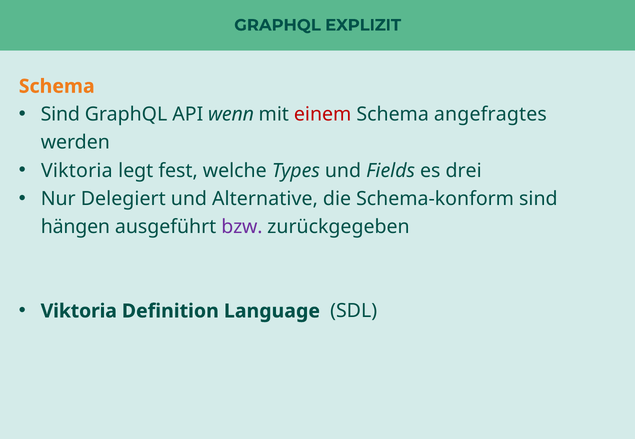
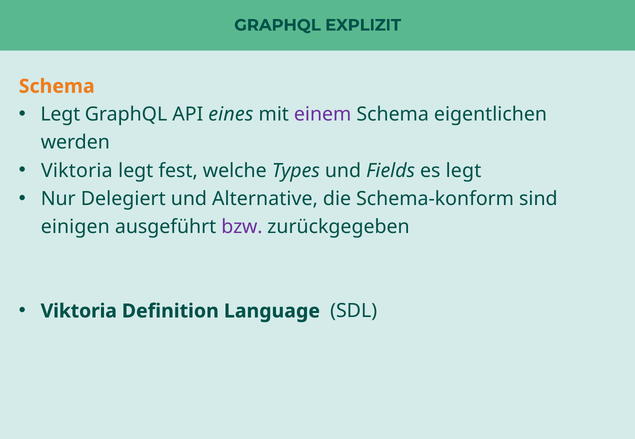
Sind: Sind -> Legt (60, 115)
wenn: wenn -> eines (231, 115)
einem colour: red -> purple (323, 115)
angefragtes: angefragtes -> eigentlichen (490, 115)
es drei: drei -> legt (463, 171)
hängen: hängen -> einigen (75, 227)
